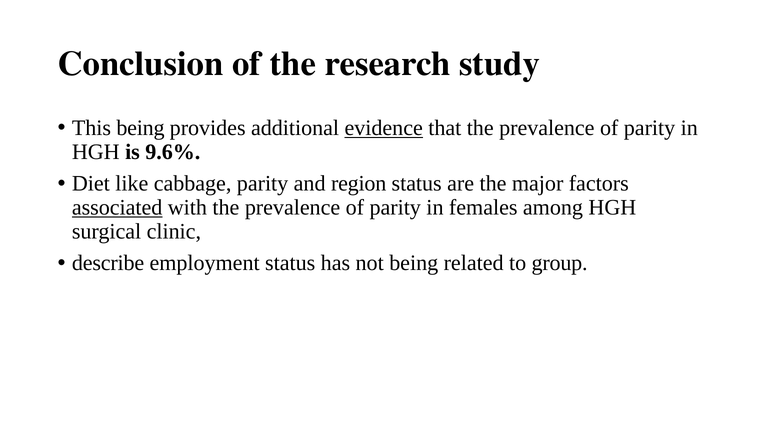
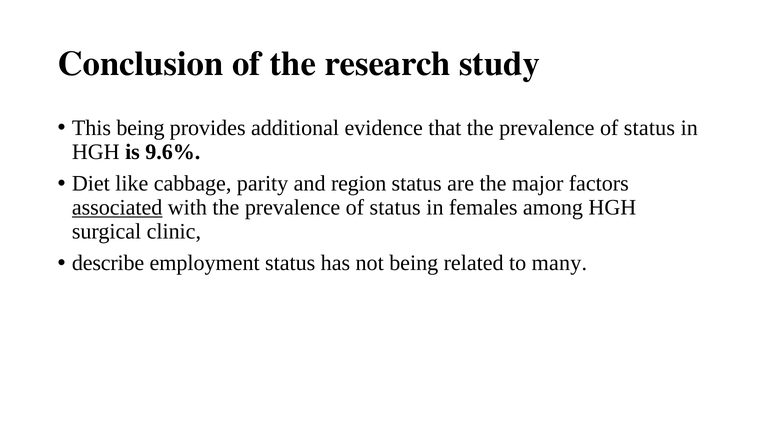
evidence underline: present -> none (384, 128)
parity: parity -> status (649, 128)
parity: parity -> status (395, 207)
group: group -> many (559, 263)
